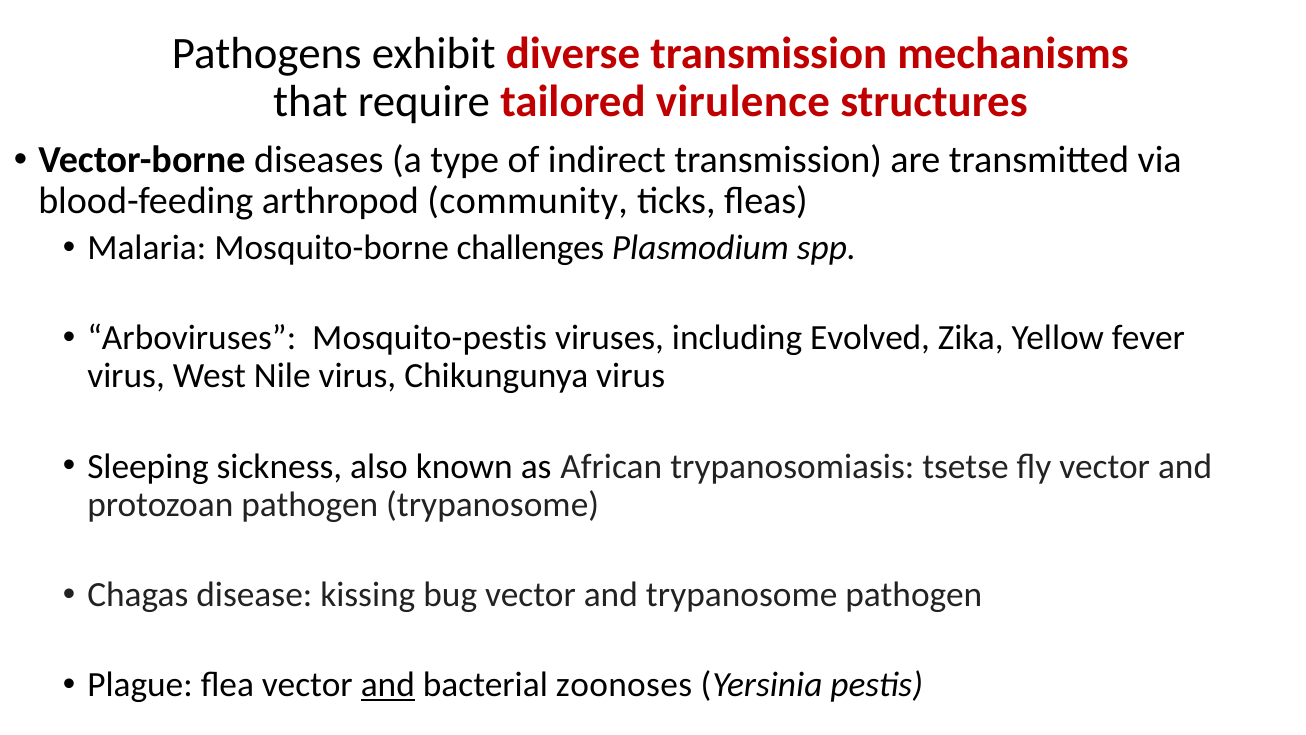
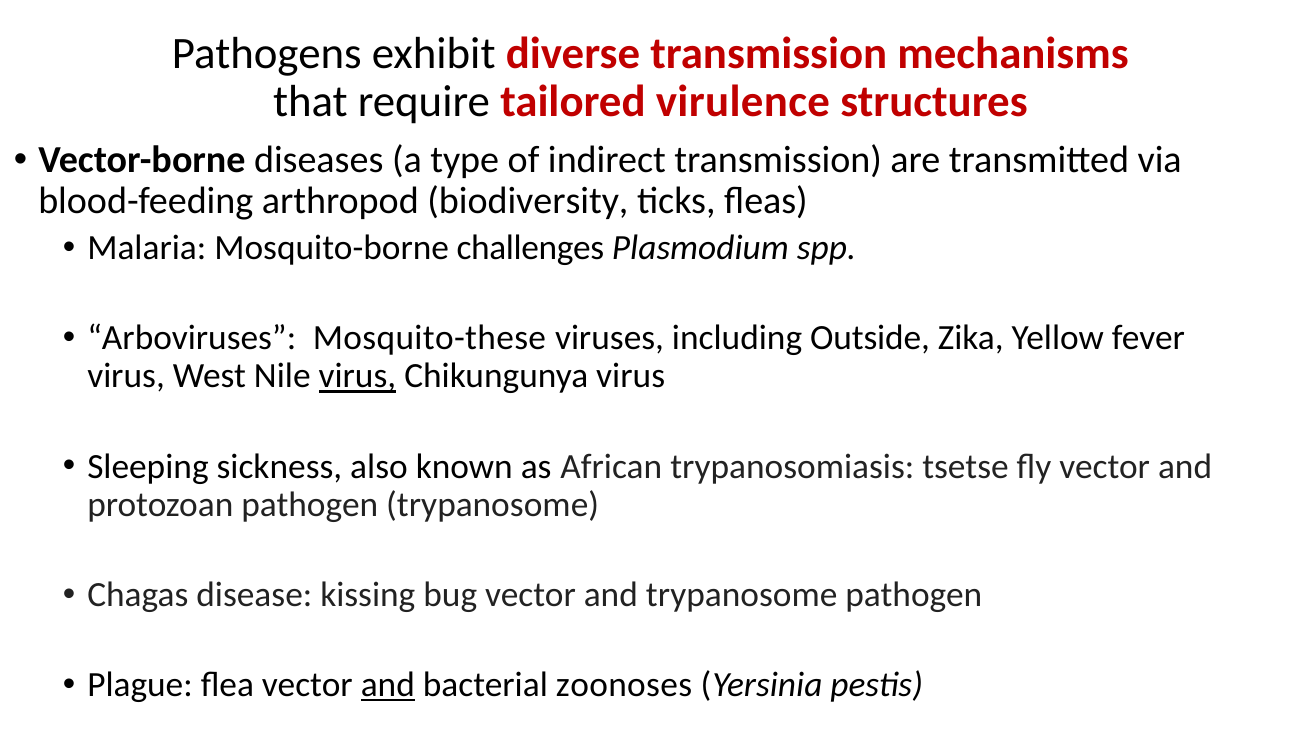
community: community -> biodiversity (528, 201)
Mosquito-pestis: Mosquito-pestis -> Mosquito-these (429, 338)
Evolved: Evolved -> Outside (870, 338)
virus underline: none -> present (357, 376)
